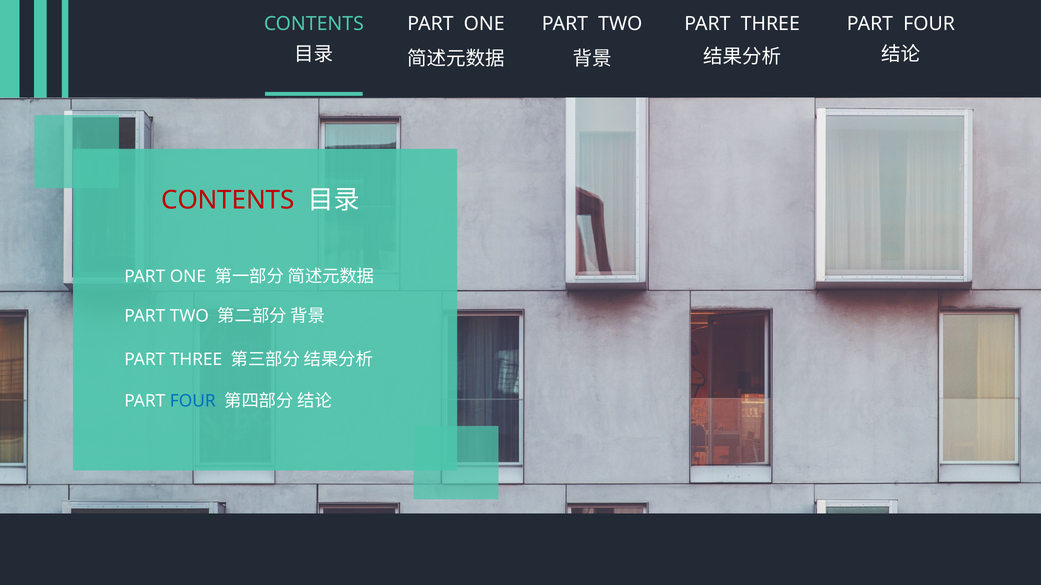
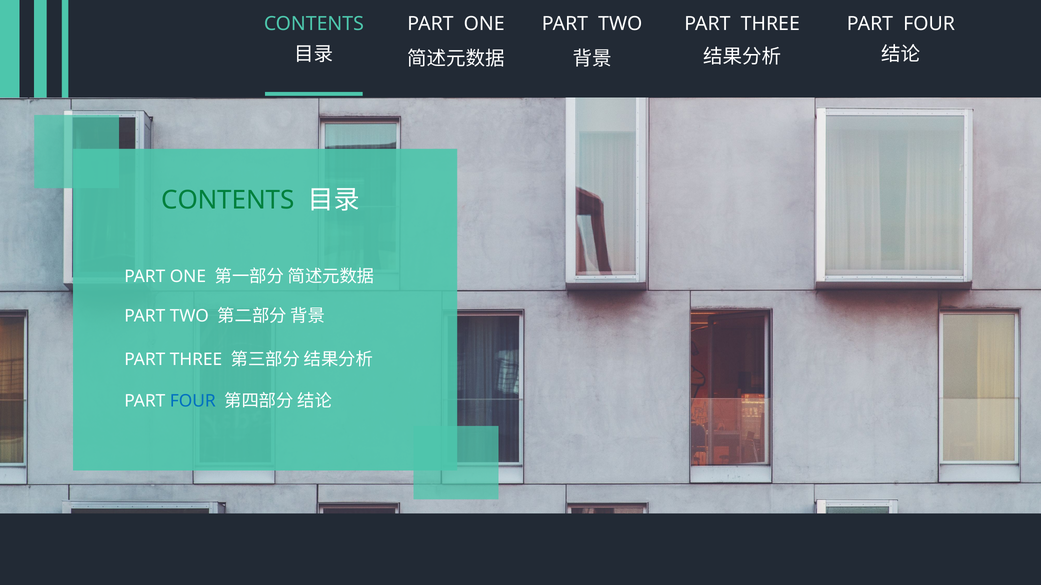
CONTENTS colour: red -> green (228, 200)
